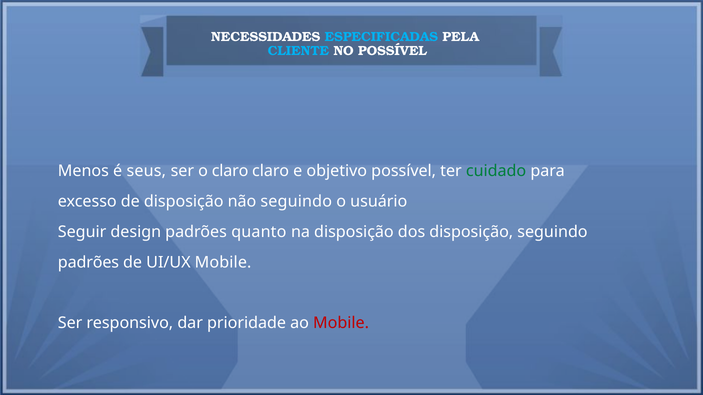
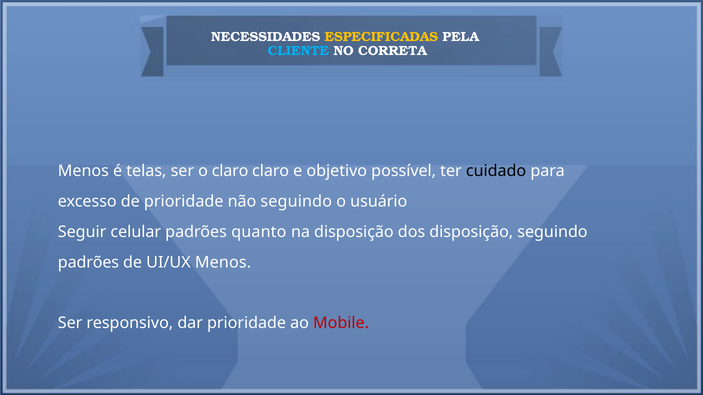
ESPECIFICADAS colour: light blue -> yellow (381, 37)
NO POSSÍVEL: POSSÍVEL -> CORRETA (392, 51)
seus: seus -> telas (146, 171)
cuidado colour: green -> black (496, 171)
de disposição: disposição -> prioridade (184, 202)
design: design -> celular (136, 232)
UI/UX Mobile: Mobile -> Menos (223, 263)
